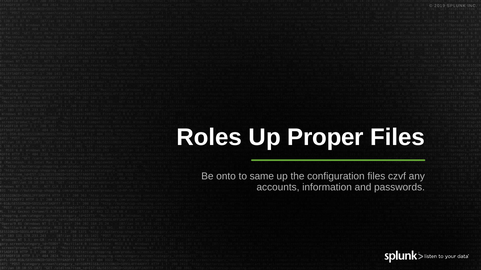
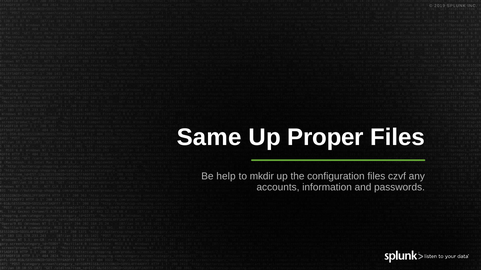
Roles: Roles -> Same (209, 137)
onto: onto -> help (226, 177)
same: same -> mkdir (262, 177)
